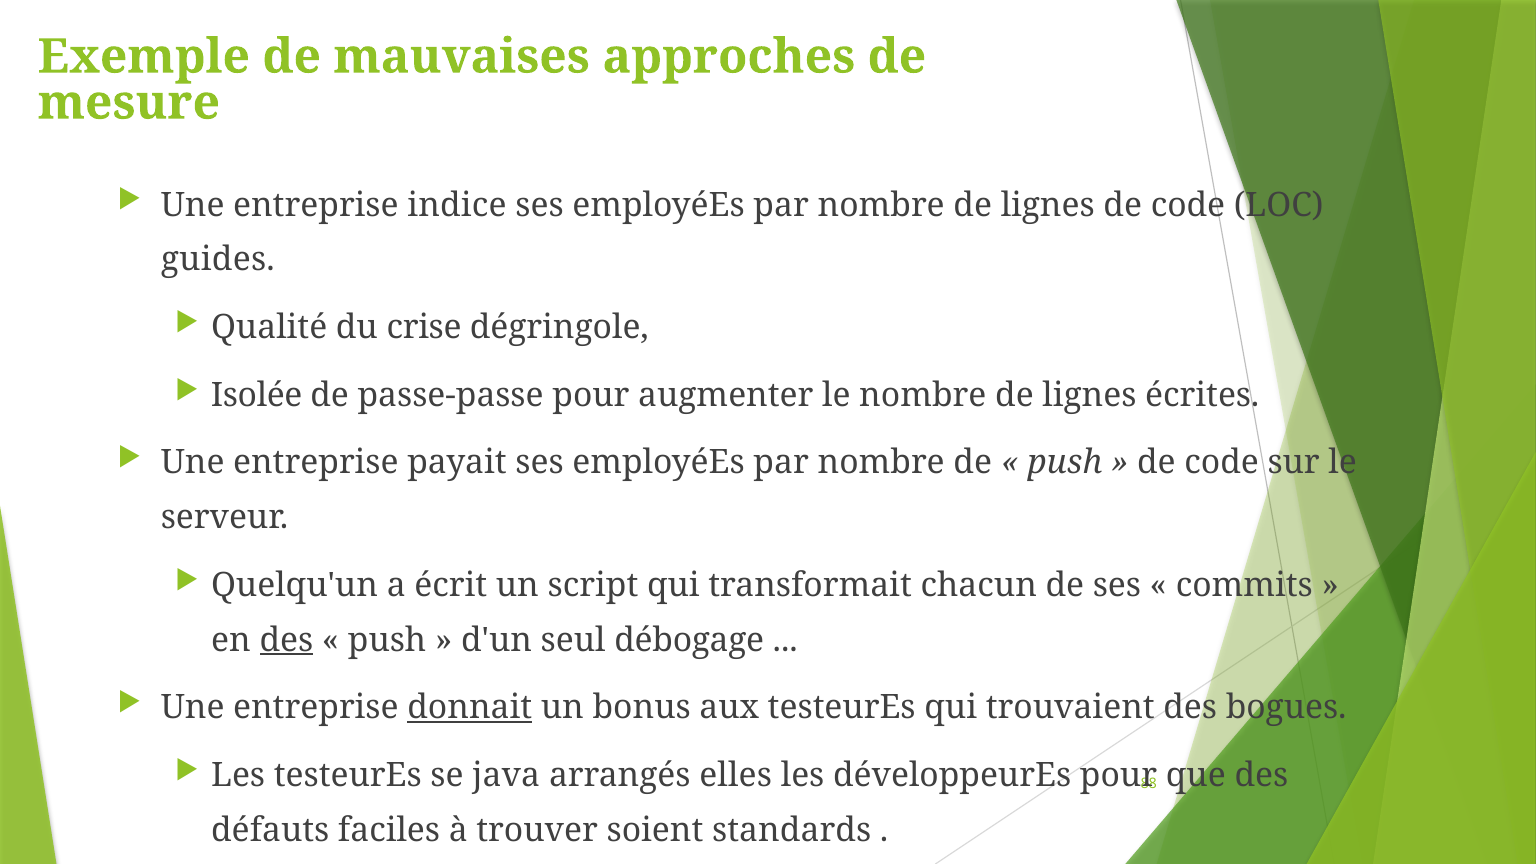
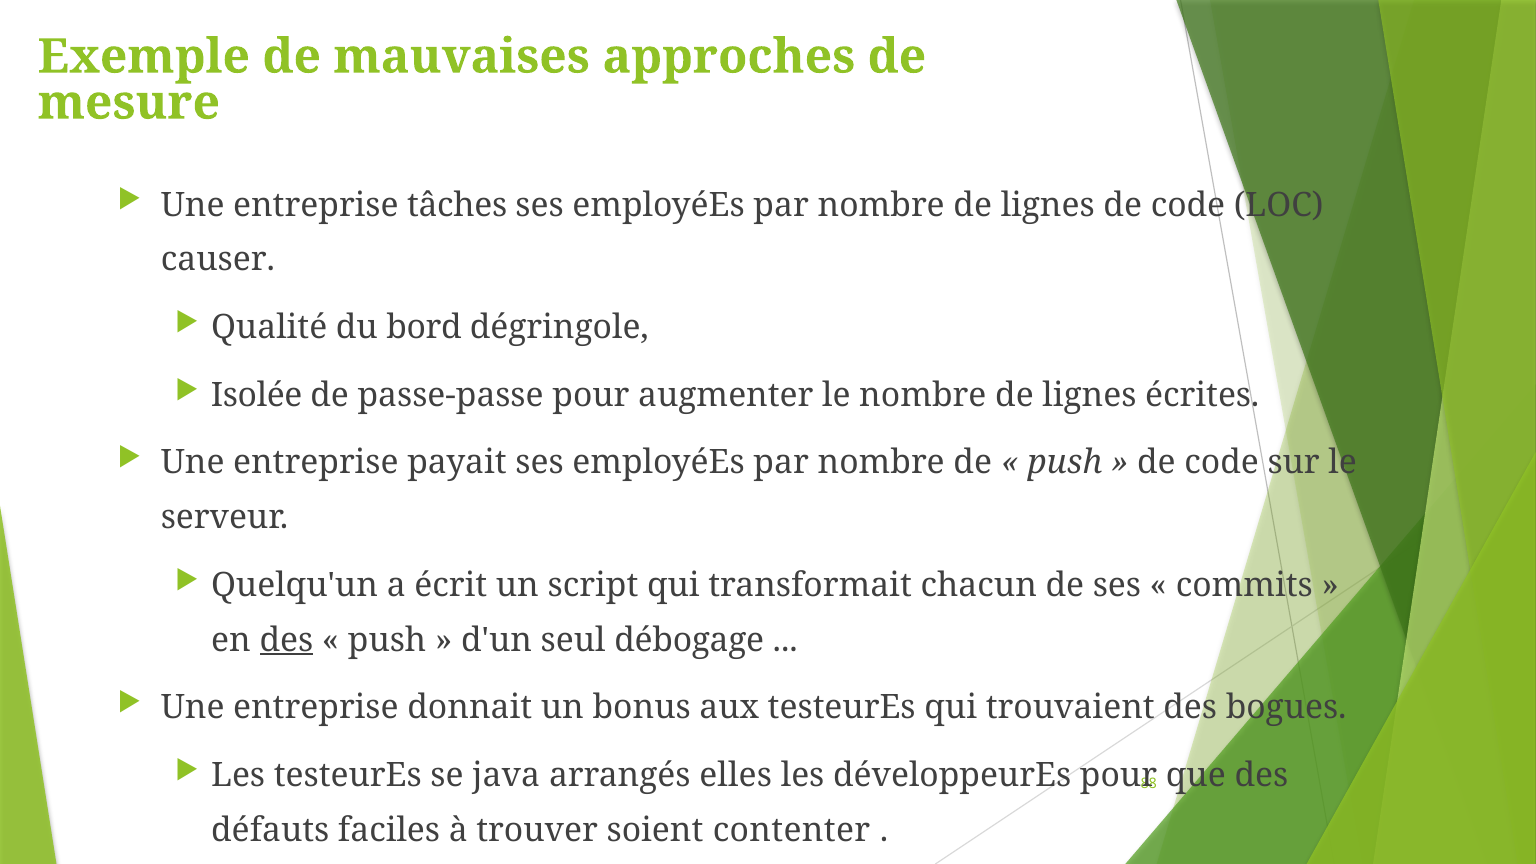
indice: indice -> tâches (457, 205)
guides: guides -> causer (218, 260)
crise: crise -> bord (424, 327)
donnait underline: present -> none (470, 708)
standards: standards -> contenter (792, 830)
